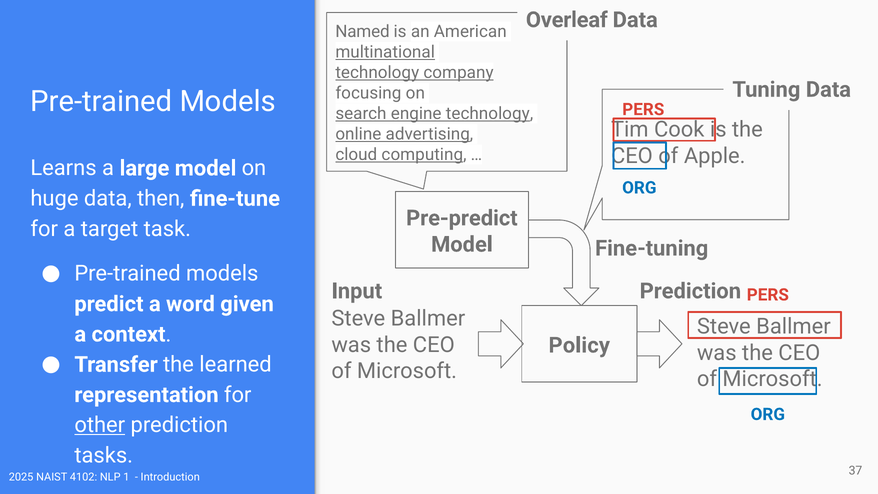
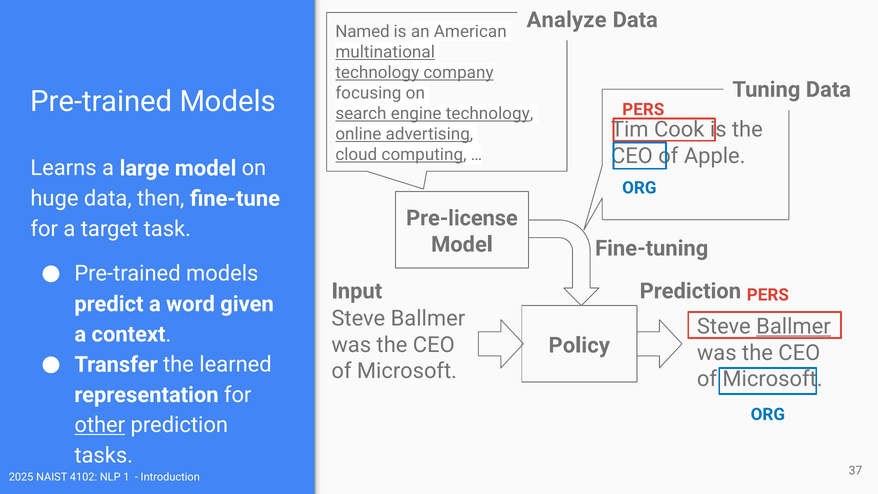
Overleaf: Overleaf -> Analyze (567, 20)
Pre-predict: Pre-predict -> Pre-license (462, 218)
Ballmer underline: none -> present (794, 326)
